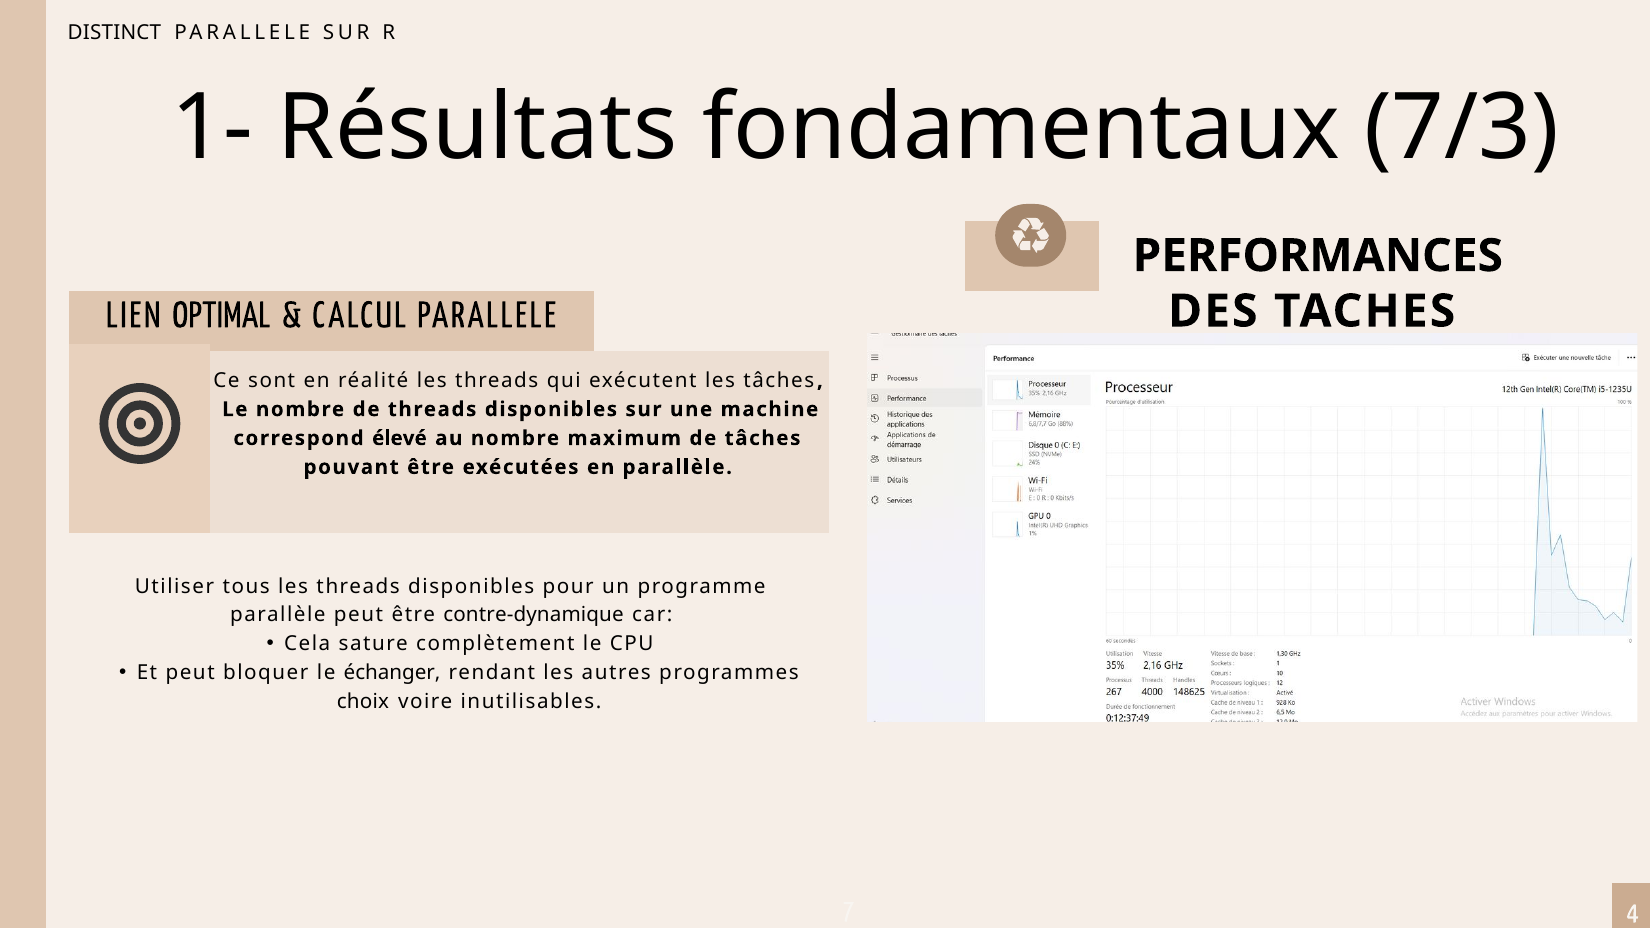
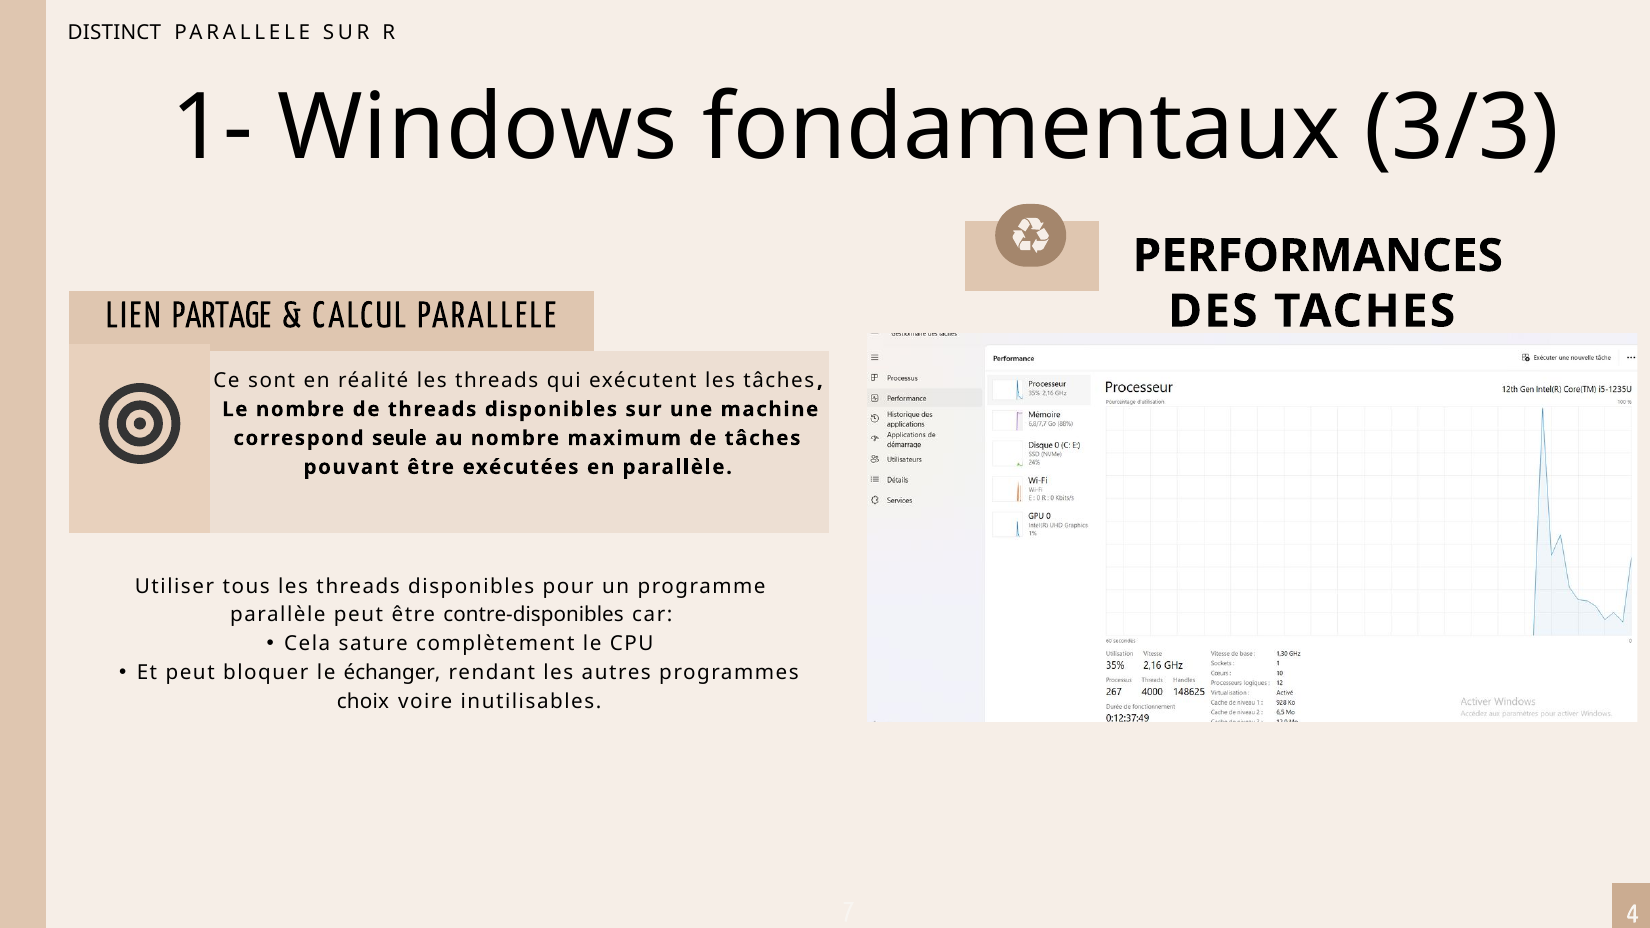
Résultats: Résultats -> Windows (477, 128)
7/3: 7/3 -> 3/3 (1462, 128)
OPTIMAL: OPTIMAL -> PARTAGE (222, 315)
élevé: élevé -> seule (399, 438)
contre-dynamique: contre-dynamique -> contre-disponibles (534, 615)
